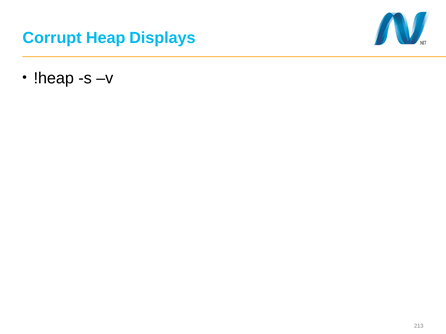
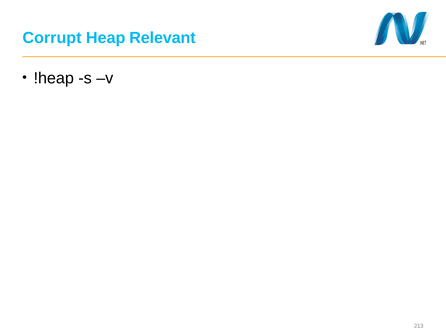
Displays: Displays -> Relevant (162, 38)
